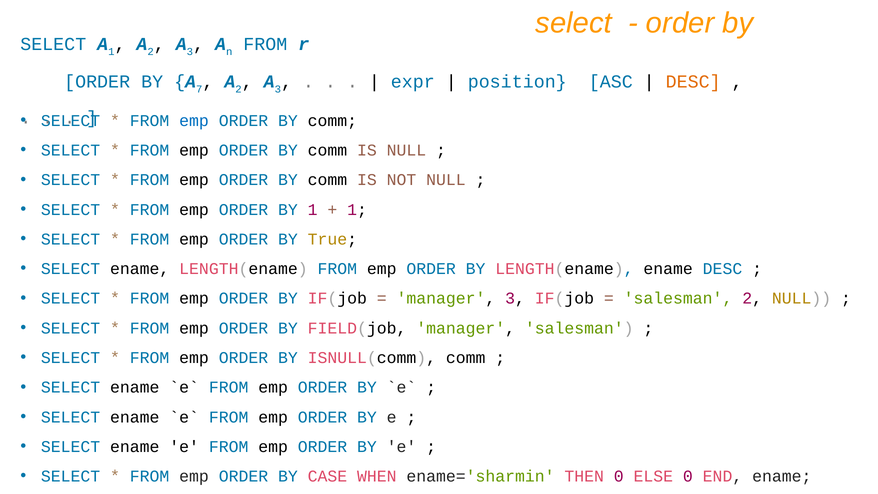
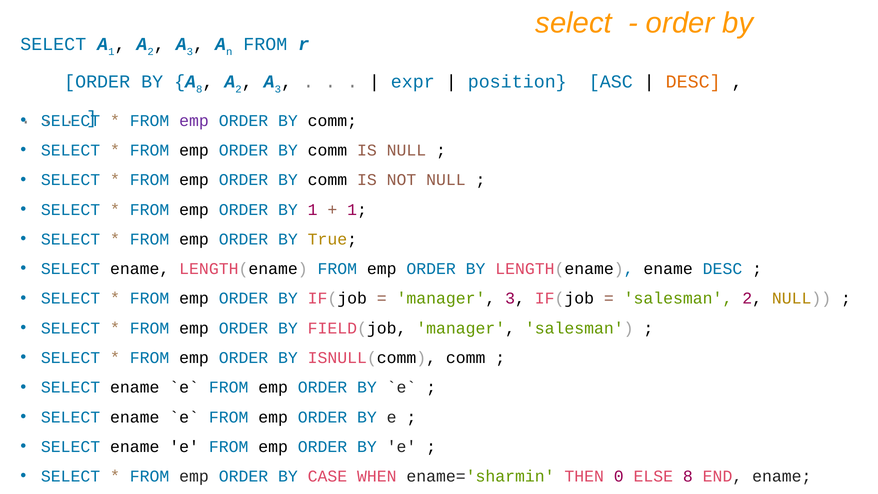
7: 7 -> 8 (199, 89)
emp colour: blue -> purple (194, 121)
ELSE 0: 0 -> 8 (688, 476)
